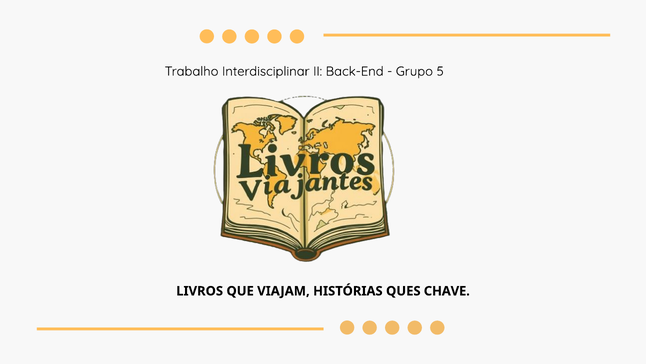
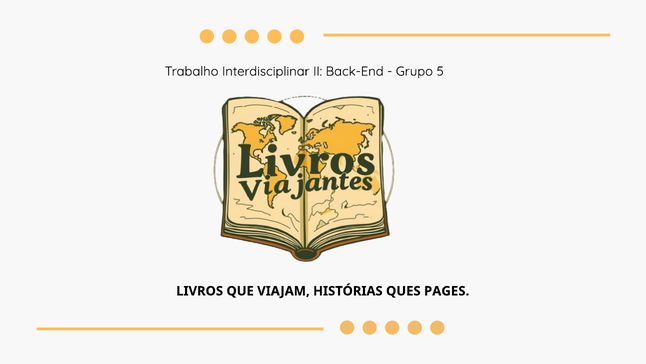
CHAVE: CHAVE -> PAGES (447, 291)
